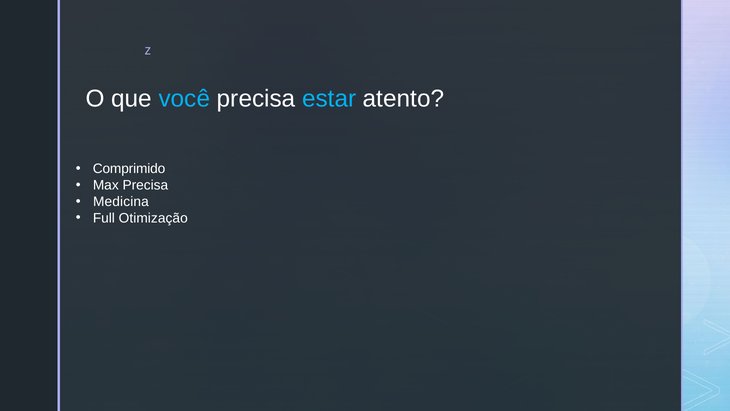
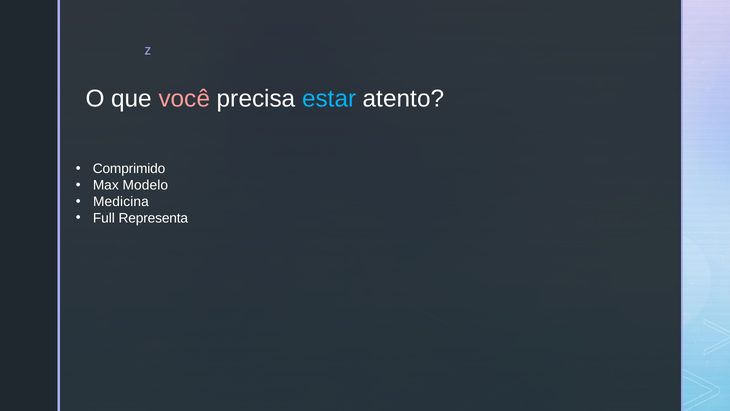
você colour: light blue -> pink (184, 99)
Max Precisa: Precisa -> Modelo (145, 185)
Otimização: Otimização -> Representa (153, 218)
